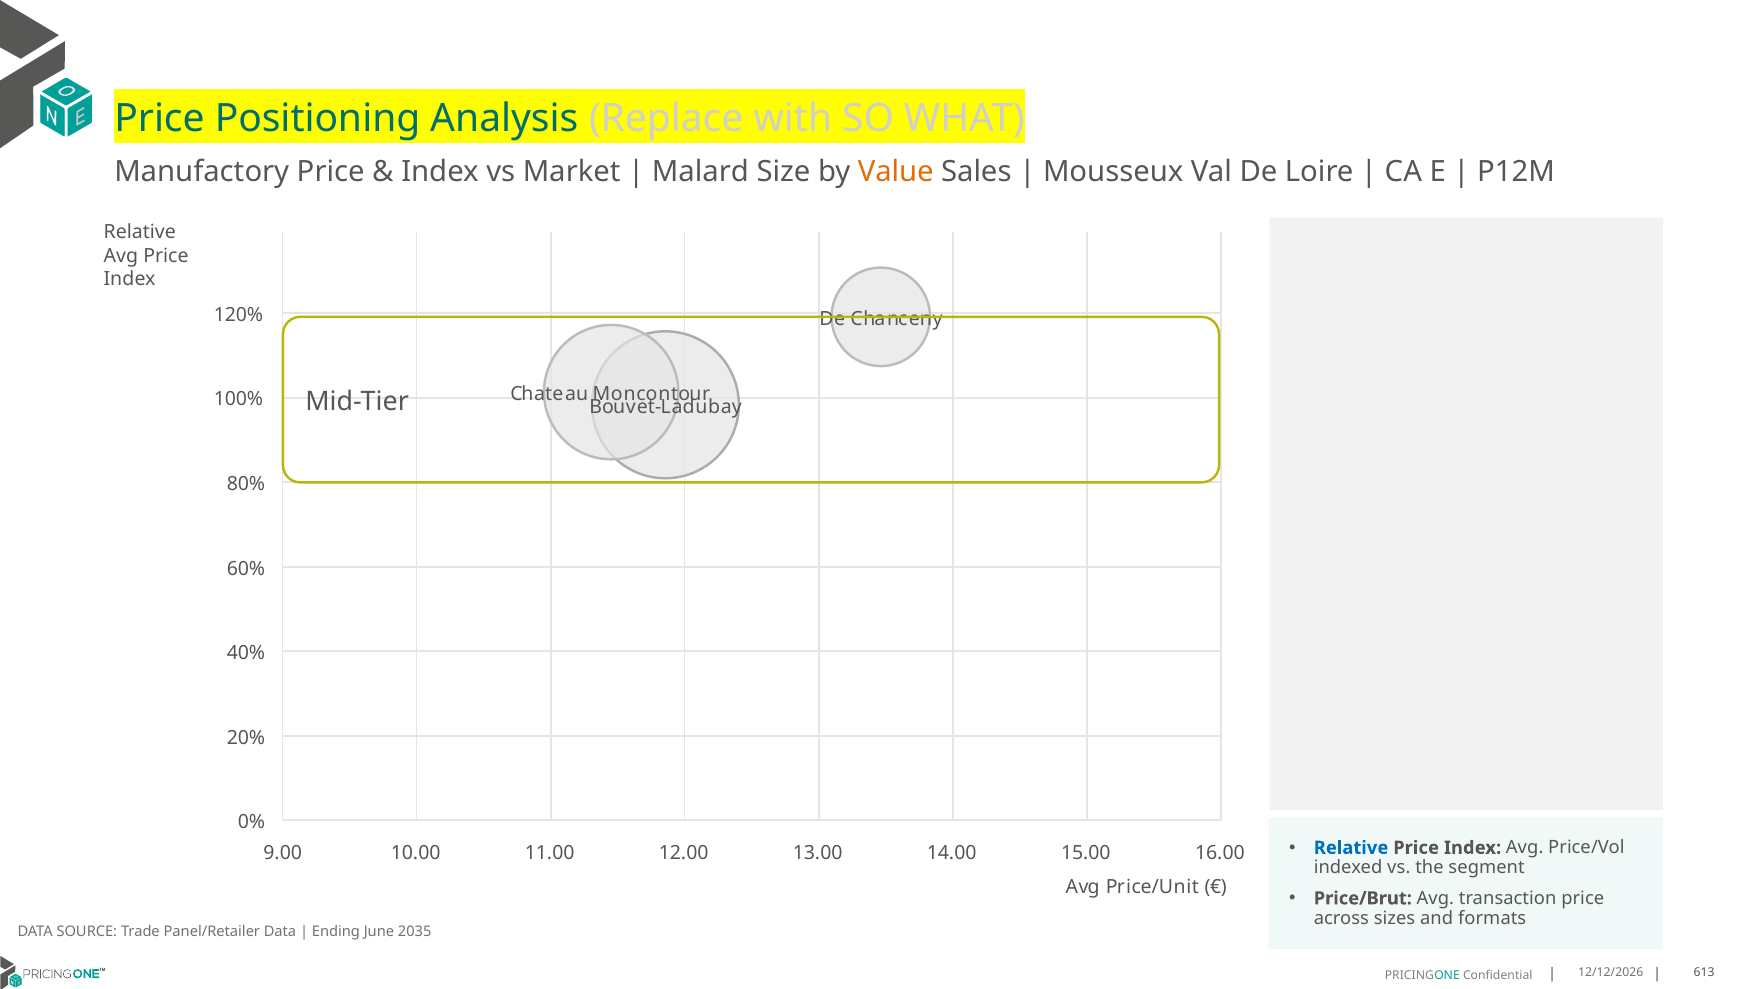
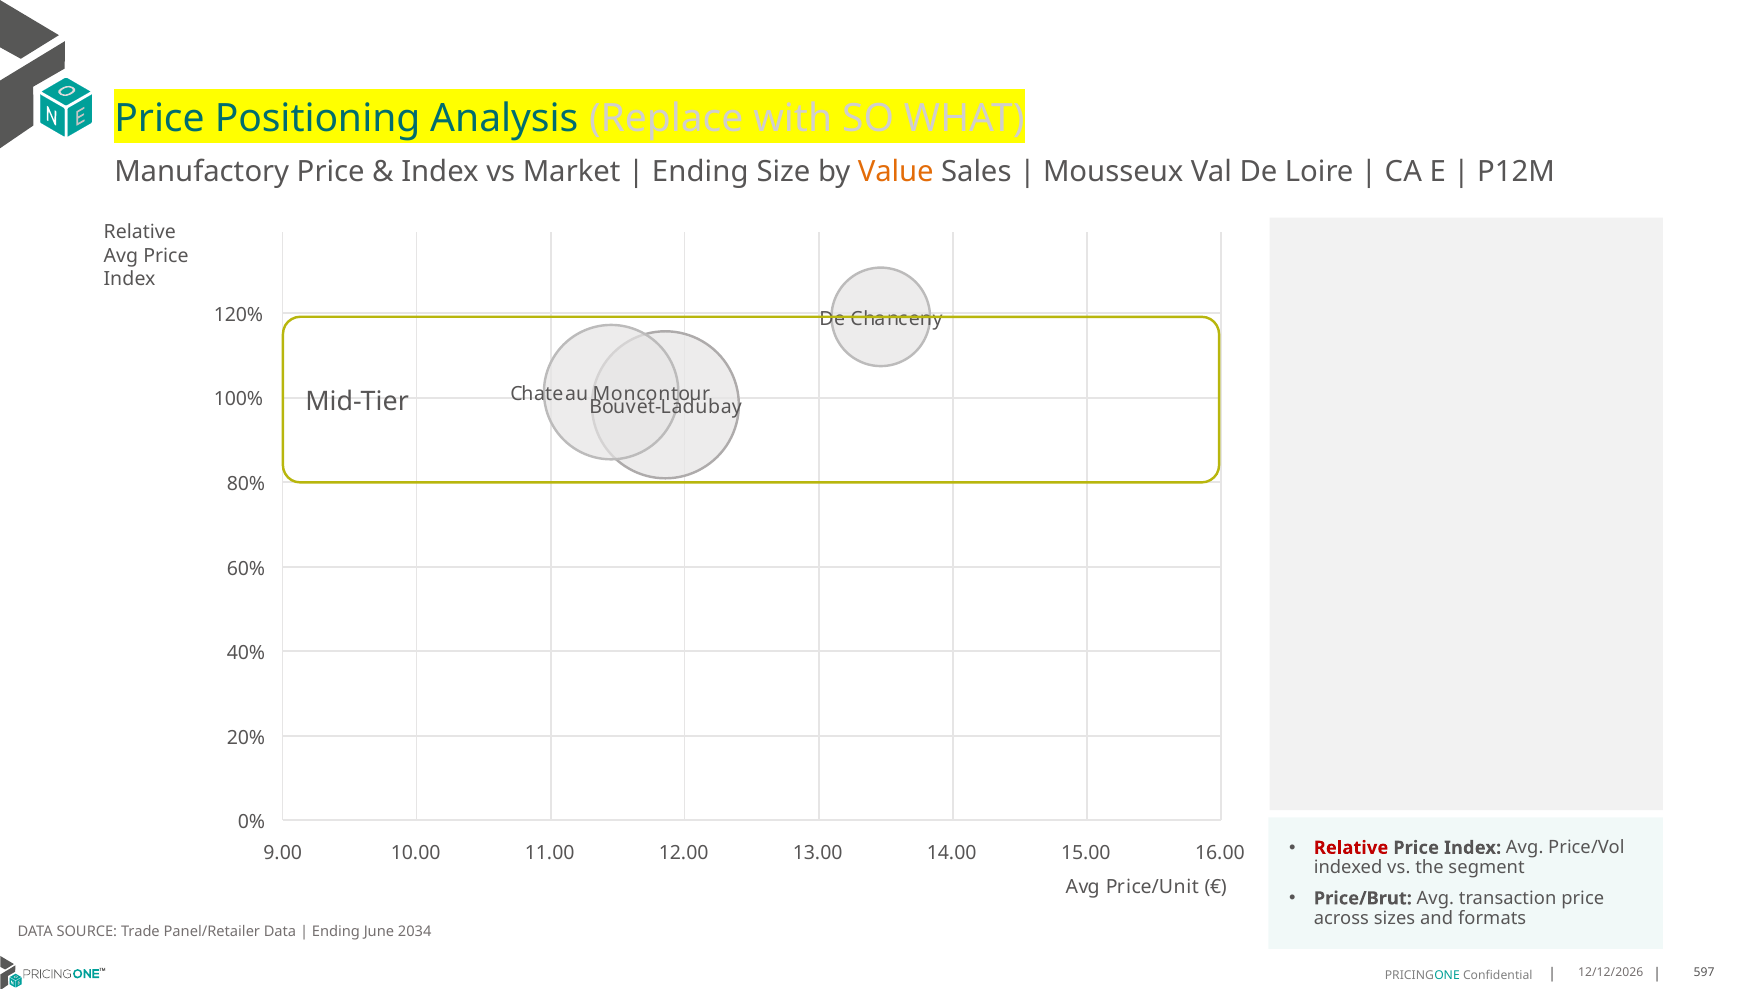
Malard: Malard -> Ending (700, 171)
Relative colour: blue -> red (1351, 848)
2035: 2035 -> 2034 (415, 931)
613: 613 -> 597 (1704, 972)
